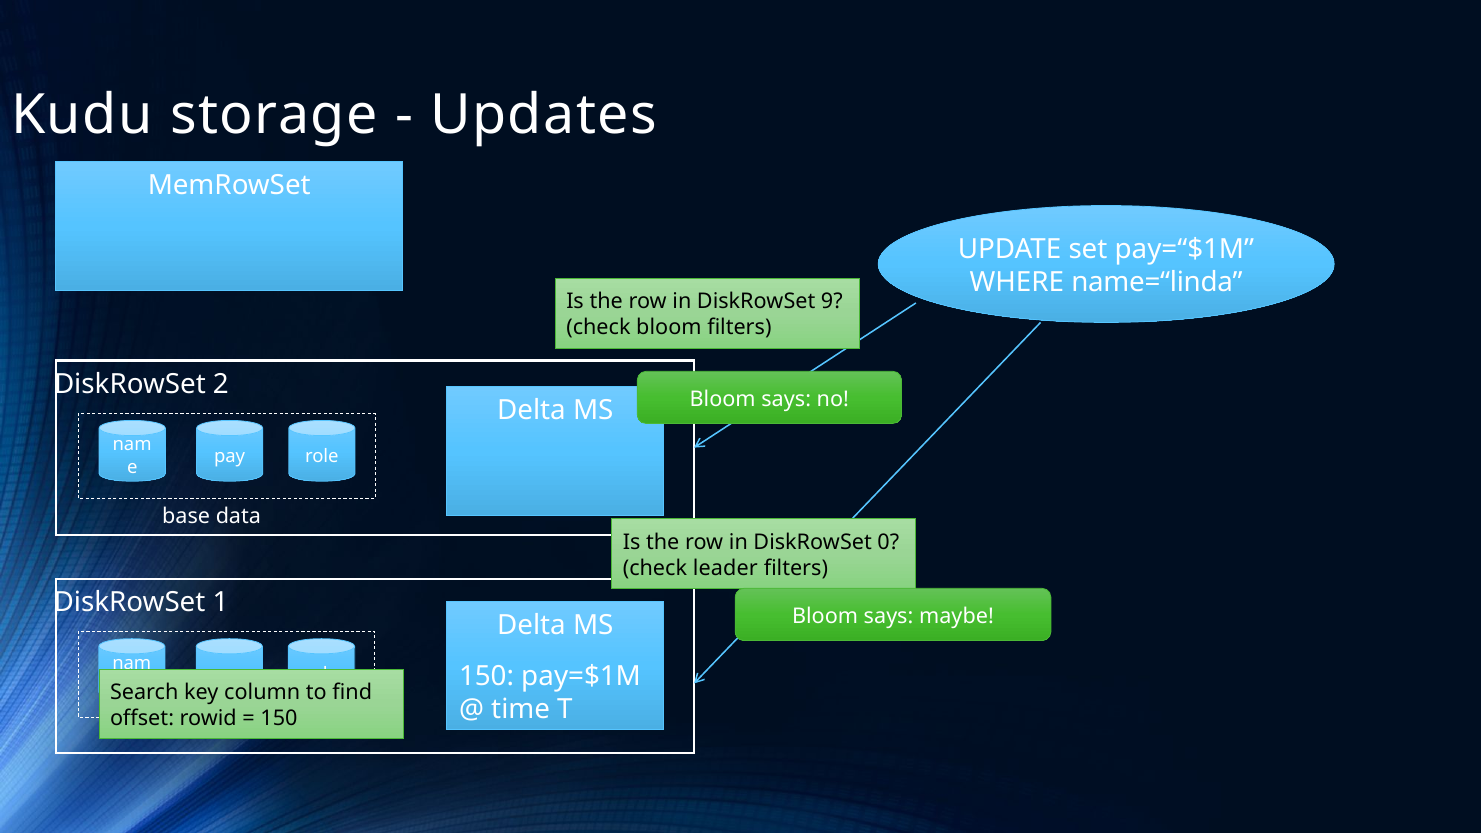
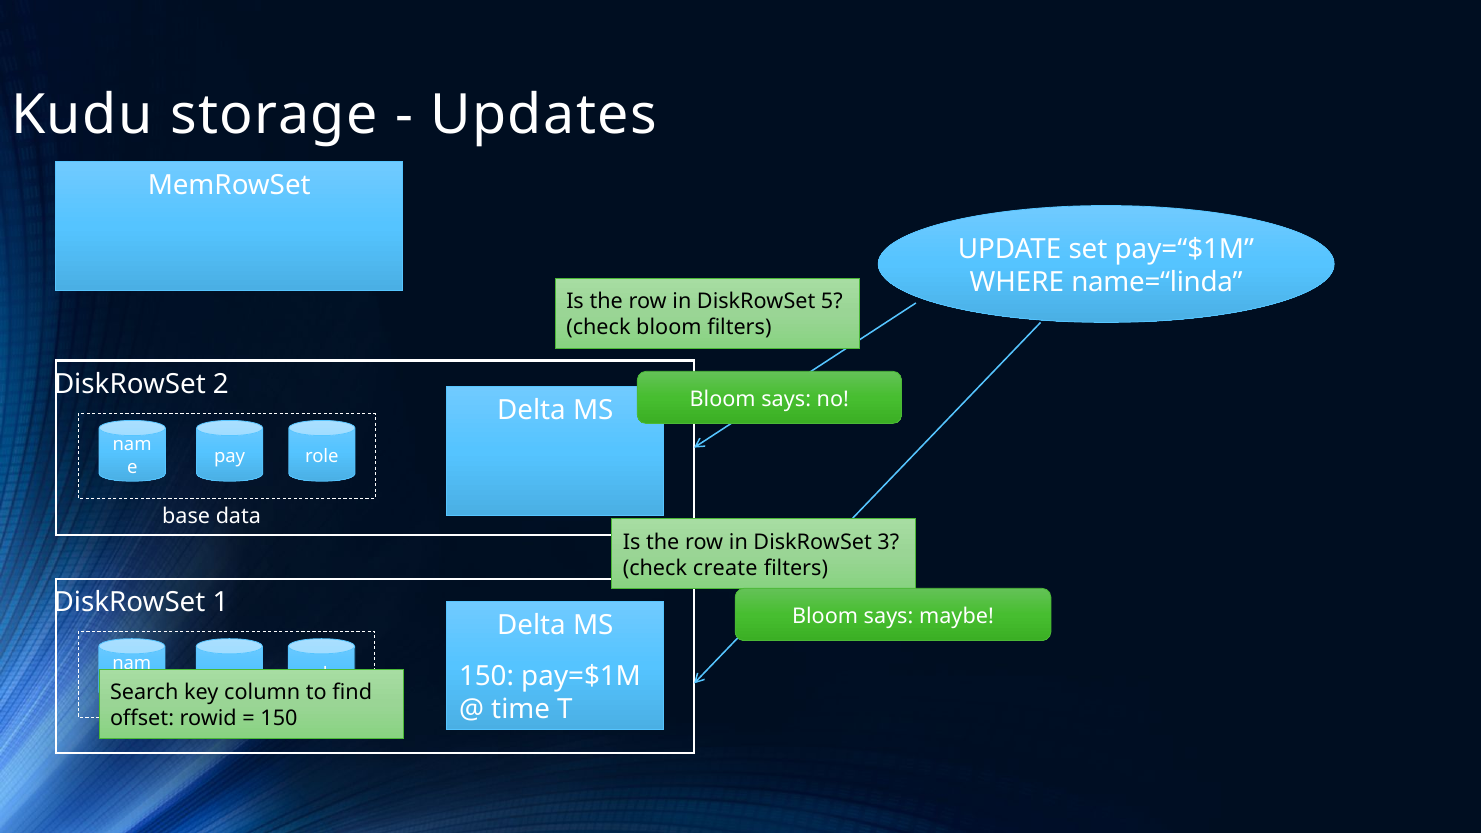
9: 9 -> 5 (832, 302)
0: 0 -> 3 (888, 542)
leader: leader -> create (725, 568)
